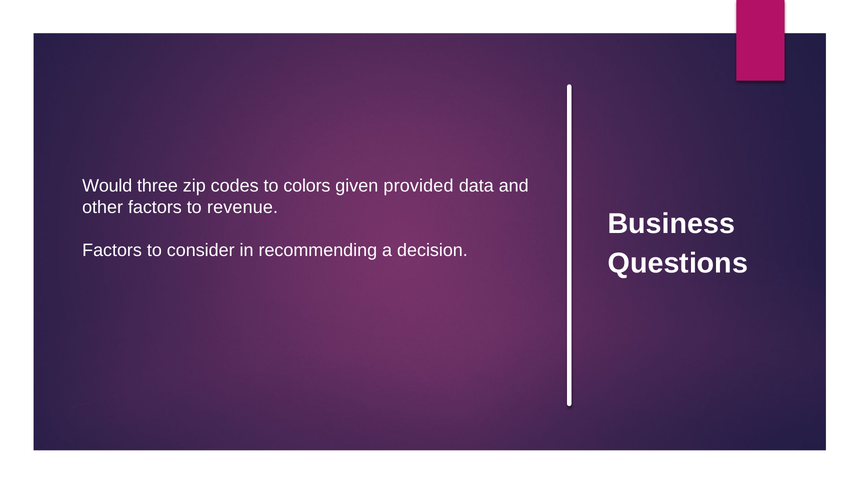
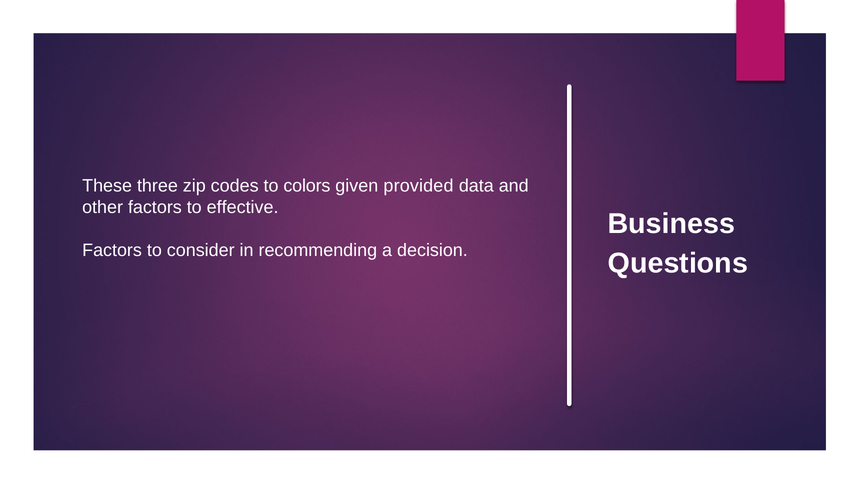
Would: Would -> These (107, 186)
revenue: revenue -> effective (243, 207)
